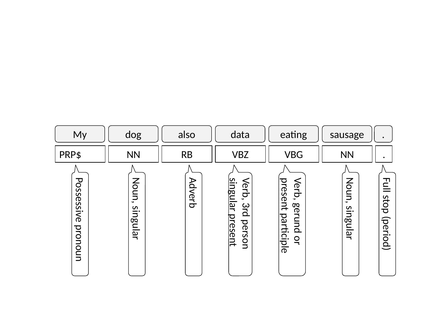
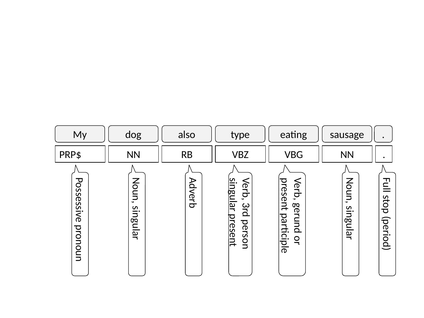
data: data -> type (240, 135)
